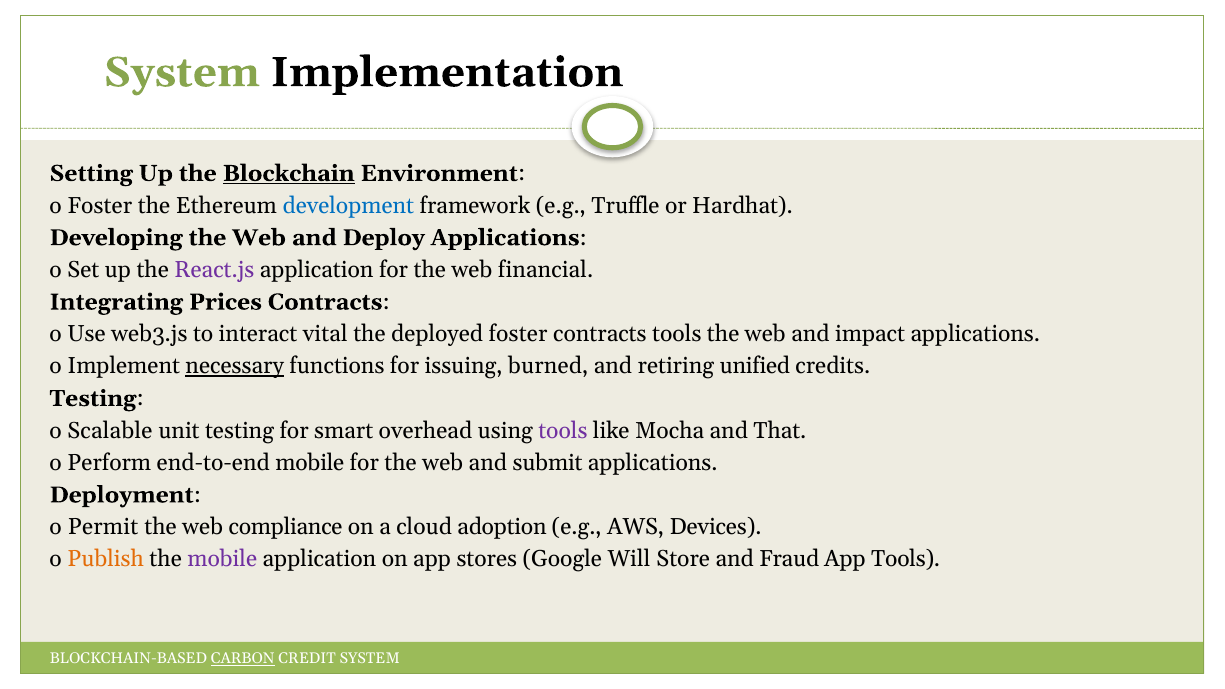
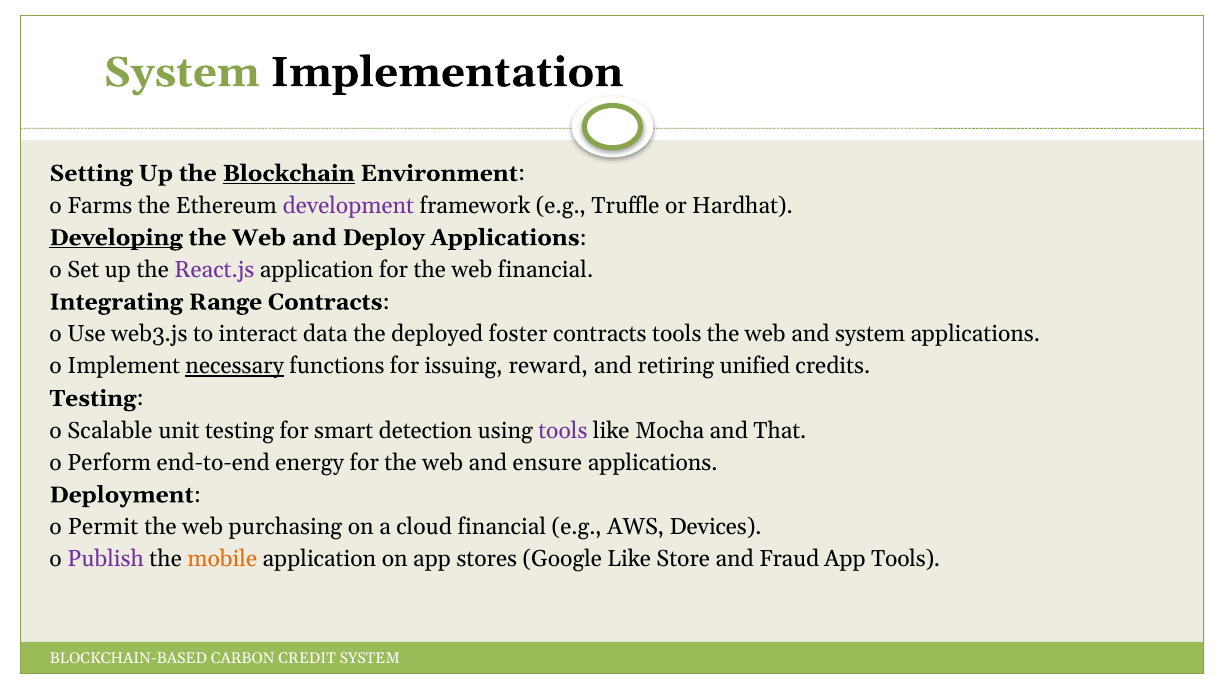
o Foster: Foster -> Farms (100, 206)
development colour: blue -> purple (348, 206)
Developing underline: none -> present (116, 238)
Prices: Prices -> Range (226, 302)
vital: vital -> data (325, 334)
and impact: impact -> system (870, 334)
burned: burned -> reward (548, 366)
overhead: overhead -> detection (426, 431)
end-to-end mobile: mobile -> energy (310, 463)
submit: submit -> ensure (547, 463)
compliance: compliance -> purchasing (285, 527)
cloud adoption: adoption -> financial (502, 527)
Publish colour: orange -> purple (106, 559)
mobile colour: purple -> orange (222, 559)
Google Will: Will -> Like (629, 559)
CARBON underline: present -> none (243, 659)
